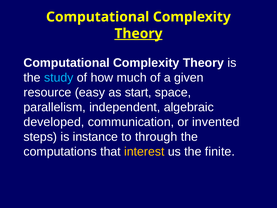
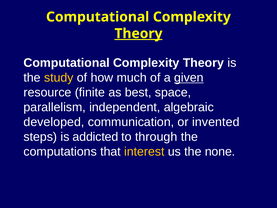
study colour: light blue -> yellow (59, 77)
given underline: none -> present (189, 77)
easy: easy -> finite (90, 92)
start: start -> best (138, 92)
instance: instance -> addicted (95, 137)
finite: finite -> none (220, 151)
